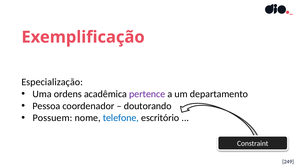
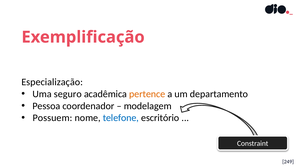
ordens: ordens -> seguro (68, 94)
pertence colour: purple -> orange (147, 94)
doutorando: doutorando -> modelagem (148, 106)
